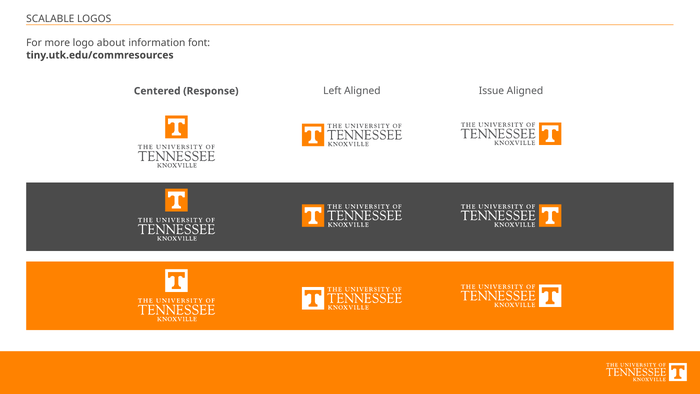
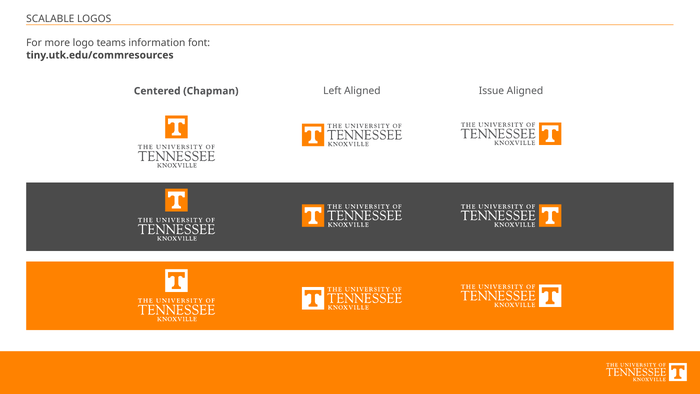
about: about -> teams (111, 43)
Response: Response -> Chapman (211, 91)
